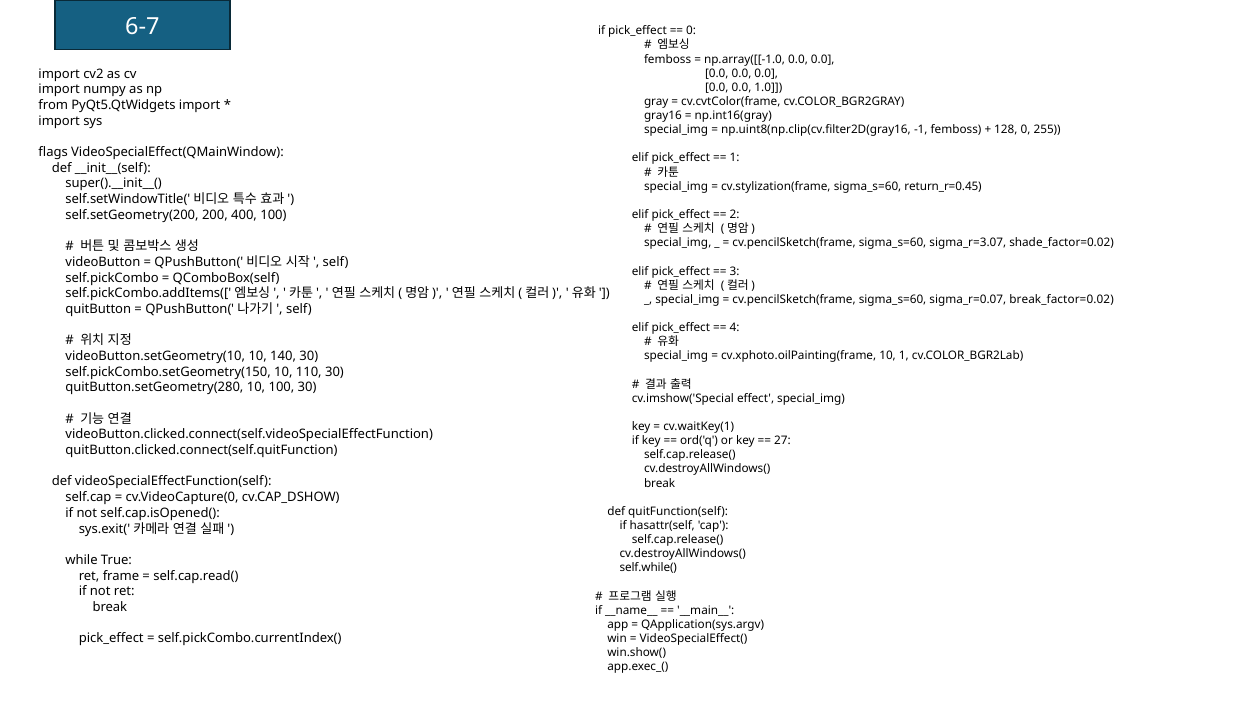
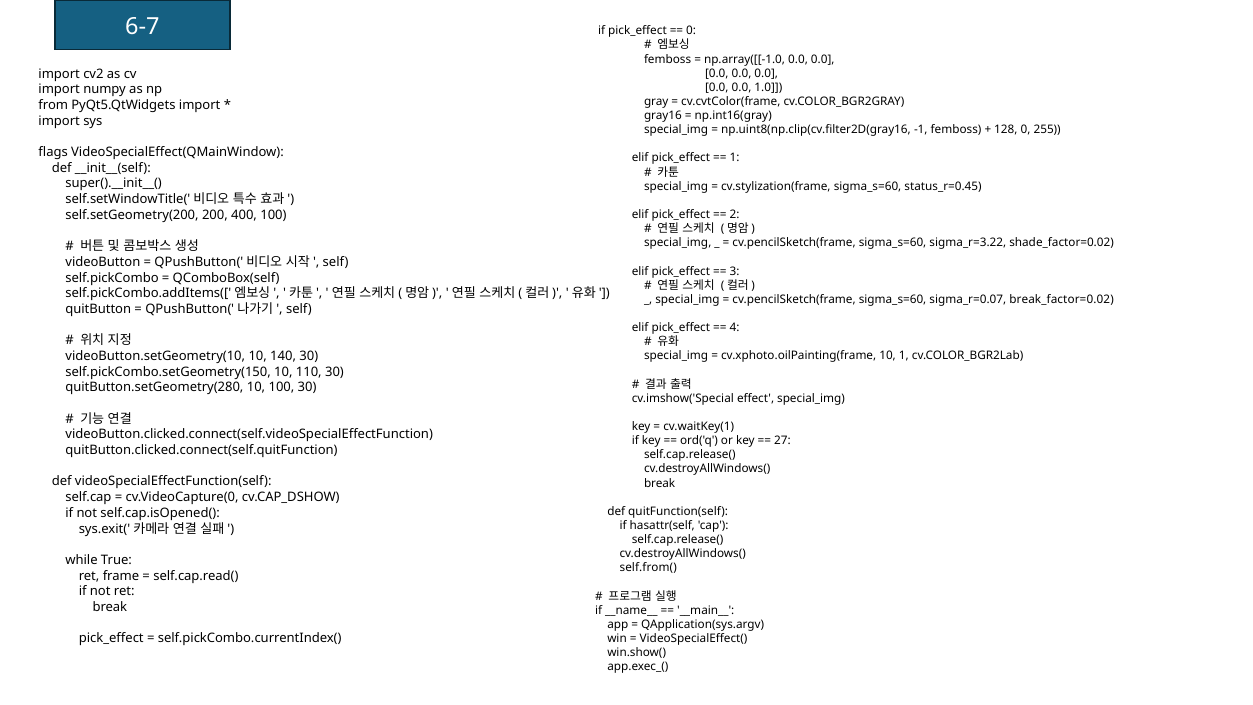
return_r=0.45: return_r=0.45 -> status_r=0.45 (943, 186)
sigma_r=3.07: sigma_r=3.07 -> sigma_r=3.22 (968, 243)
self.while(: self.while( -> self.from( (648, 568)
